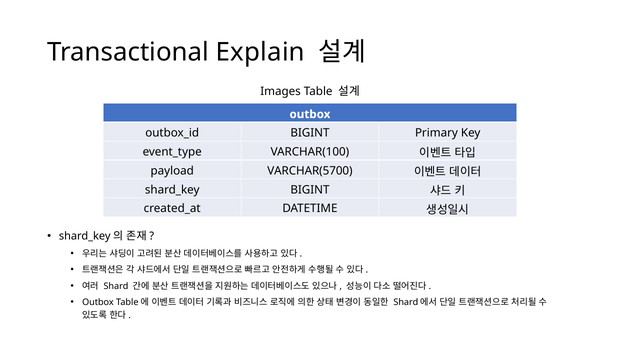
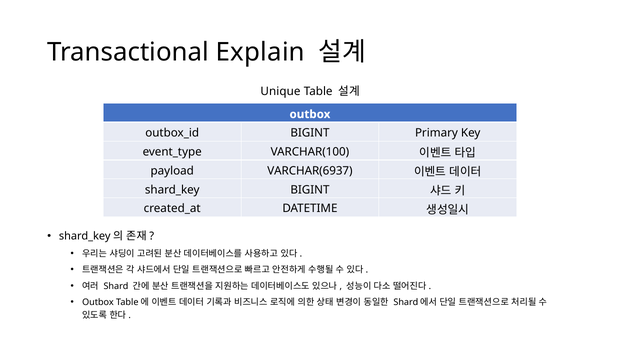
Images: Images -> Unique (280, 91)
VARCHAR(5700: VARCHAR(5700 -> VARCHAR(6937 (310, 171)
